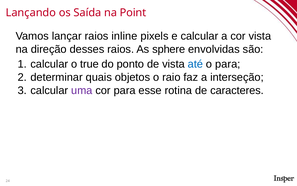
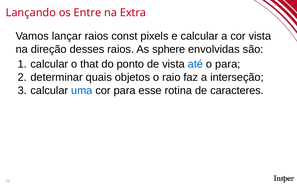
Saída: Saída -> Entre (87, 13)
Point: Point -> Extra (133, 13)
inline: inline -> const (124, 36)
true: true -> that (89, 64)
uma colour: purple -> blue (82, 90)
